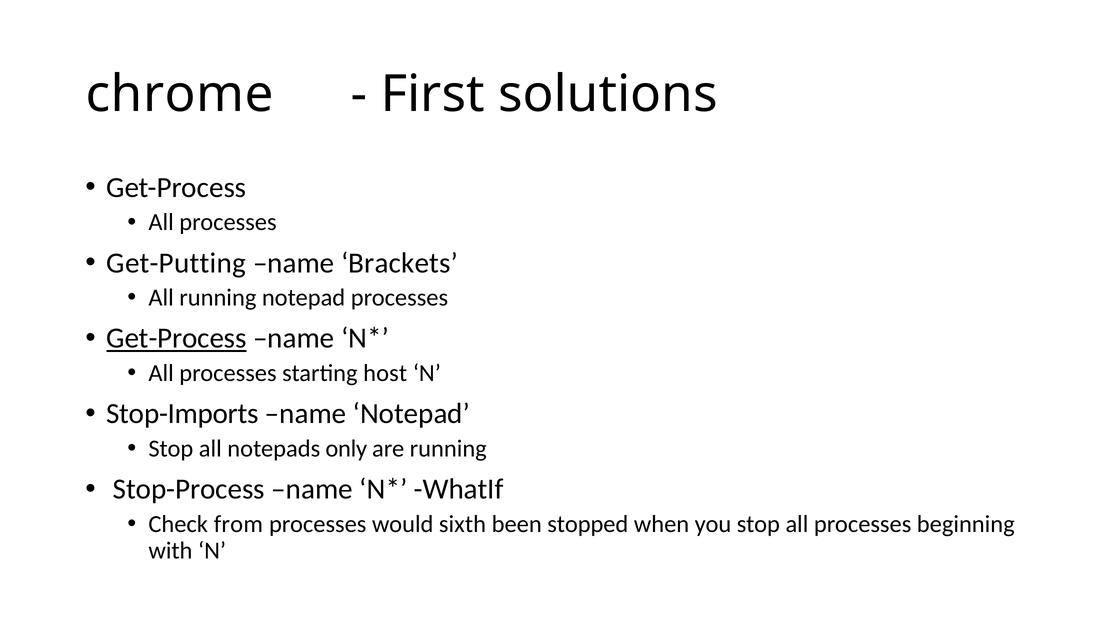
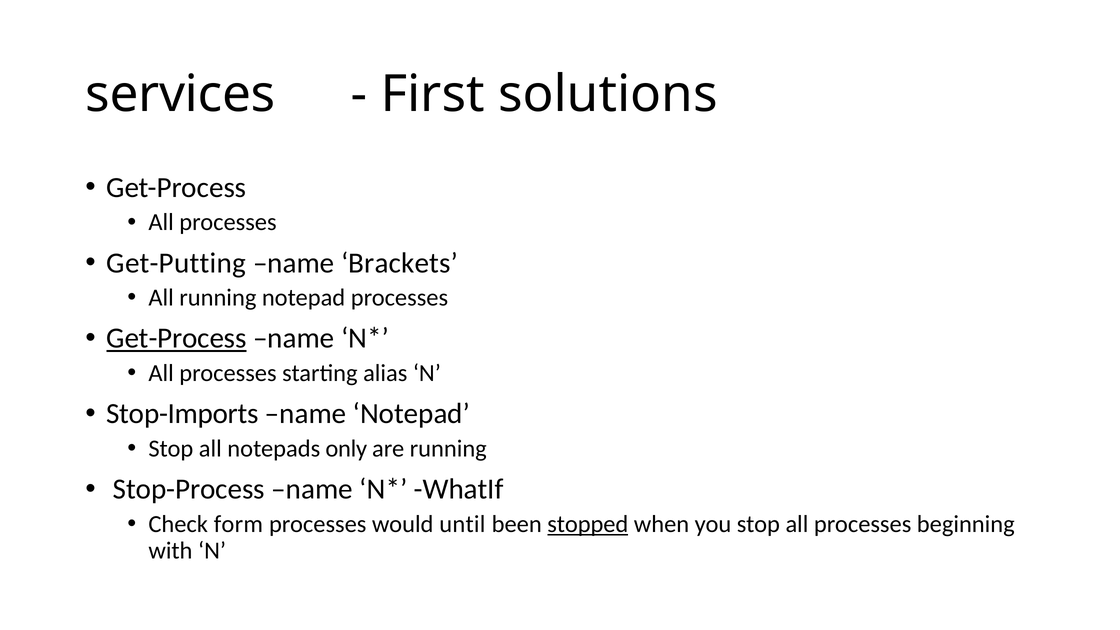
chrome: chrome -> services (180, 94)
host: host -> alias (385, 373)
from: from -> form (238, 524)
sixth: sixth -> until (462, 524)
stopped underline: none -> present (588, 524)
